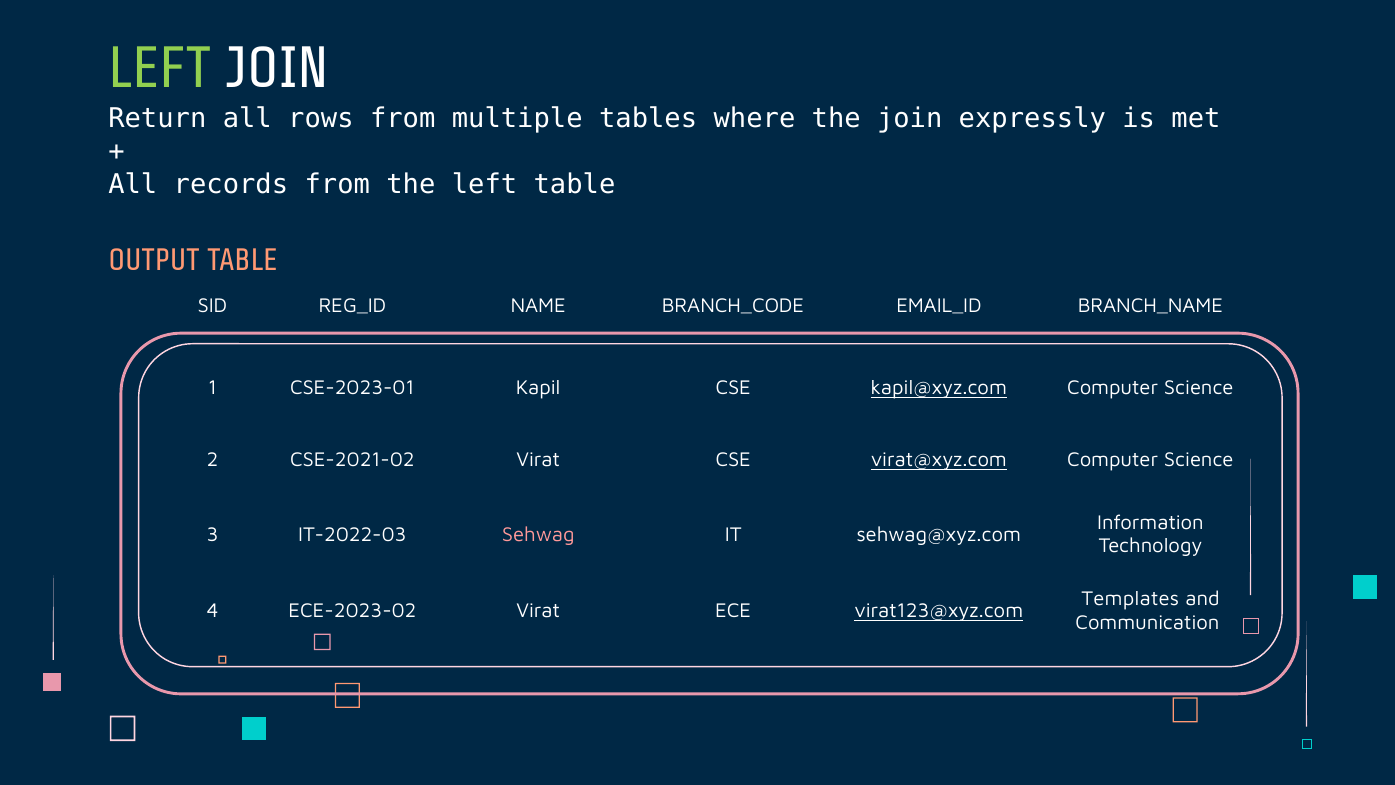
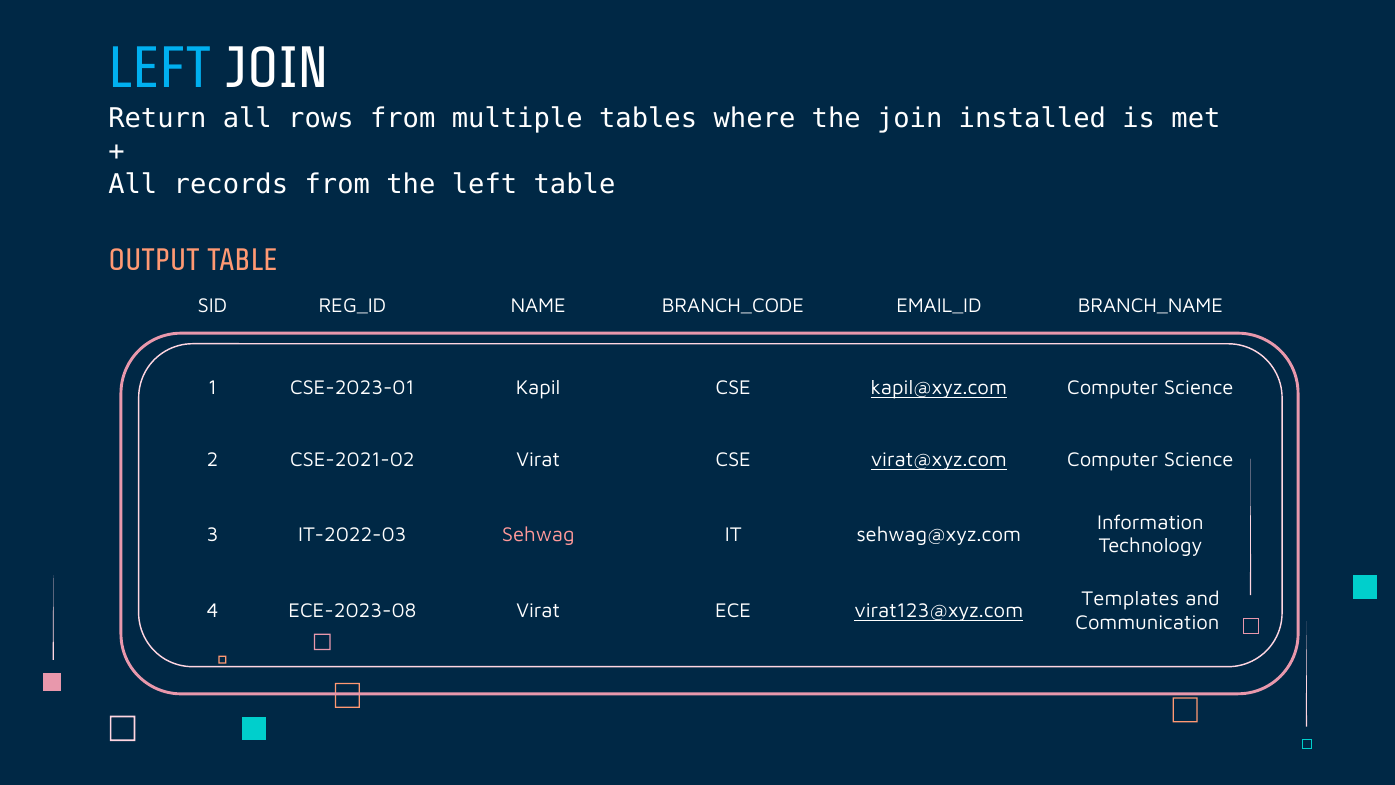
LEFT colour: light green -> light blue (160, 69)
expressly: expressly -> installed (1032, 119)
ECE-2023-02: ECE-2023-02 -> ECE-2023-08 (352, 611)
